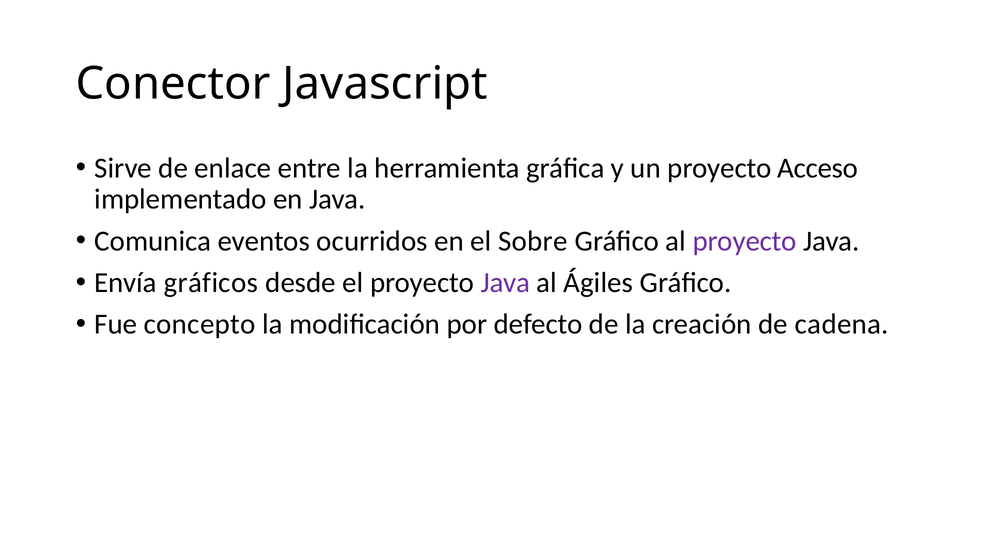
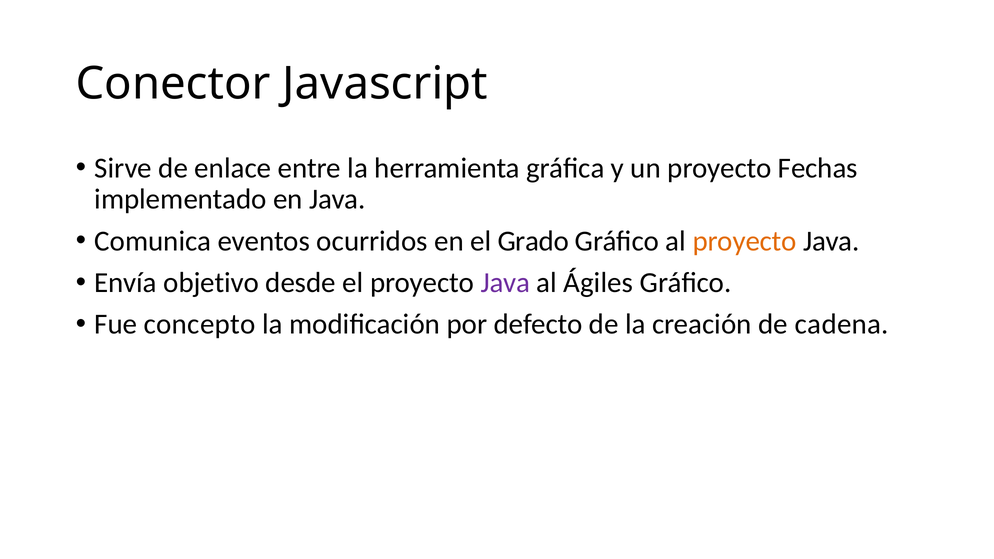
Acceso: Acceso -> Fechas (818, 168)
Sobre: Sobre -> Grado (533, 241)
proyecto colour: purple -> orange (745, 241)
gráficos: gráficos -> objetivo (211, 283)
